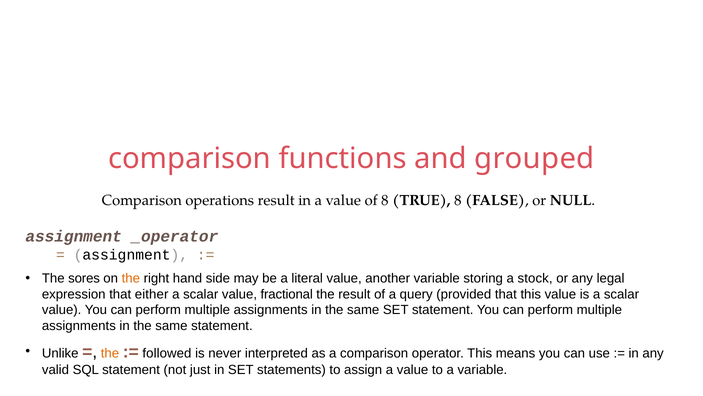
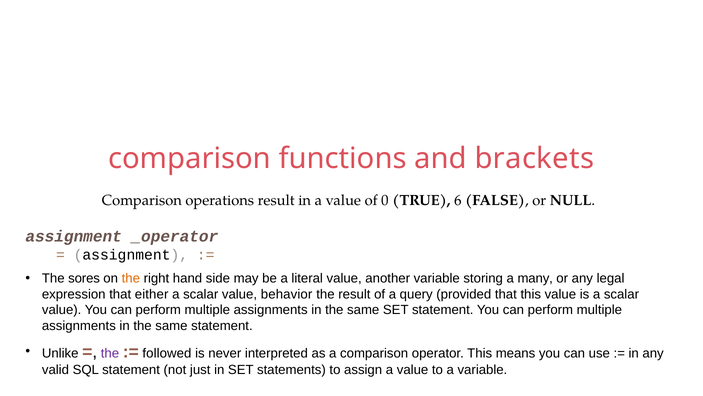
grouped: grouped -> brackets (534, 158)
of 8: 8 -> 0 (385, 200)
TRUE 8: 8 -> 6 (458, 200)
stock: stock -> many (535, 278)
fractional: fractional -> behavior (287, 294)
the colour: orange -> purple (110, 353)
